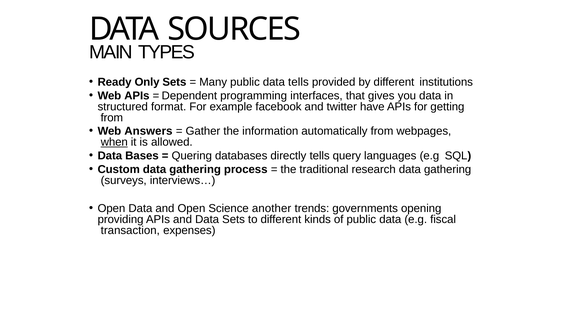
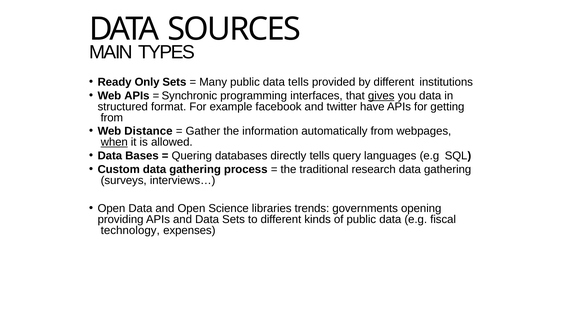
Dependent: Dependent -> Synchronic (189, 96)
gives underline: none -> present (381, 96)
Answers: Answers -> Distance (148, 131)
another: another -> libraries (272, 208)
transaction: transaction -> technology (130, 230)
